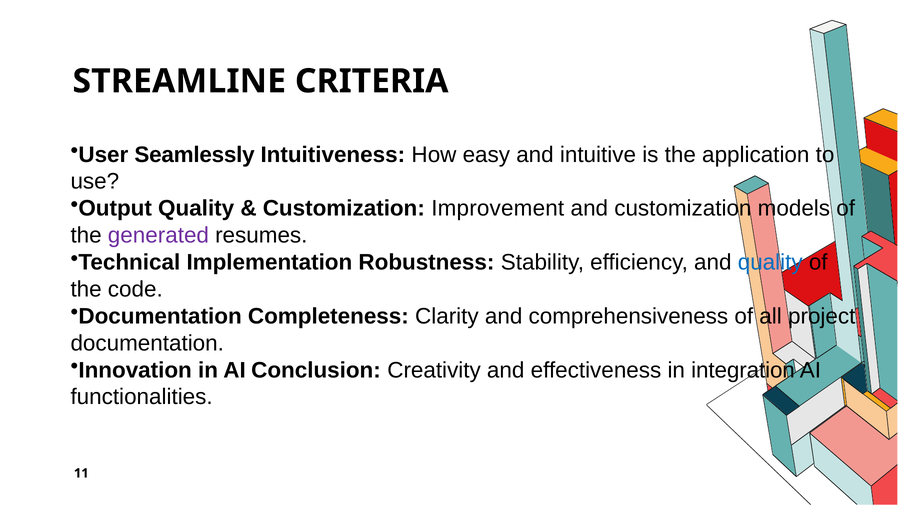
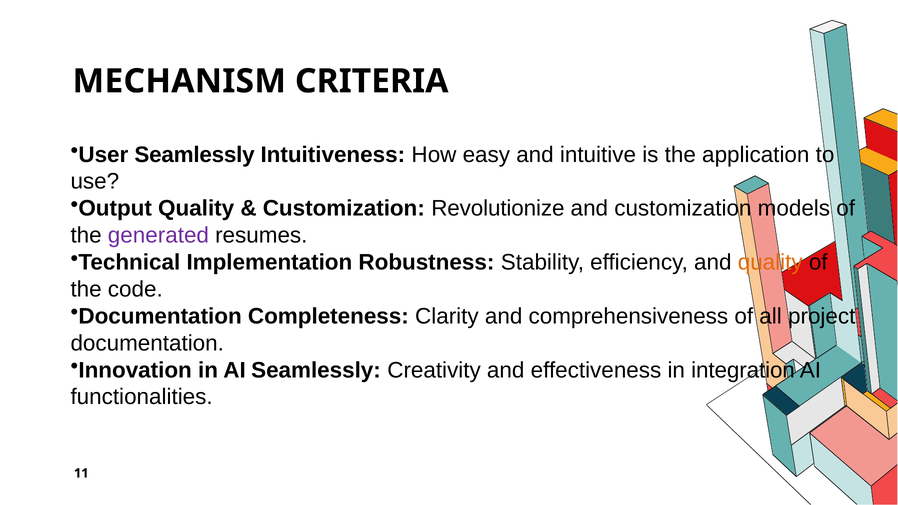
STREAMLINE: STREAMLINE -> MECHANISM (179, 81)
Improvement: Improvement -> Revolutionize (498, 209)
quality colour: blue -> orange (770, 262)
AI Conclusion: Conclusion -> Seamlessly (316, 370)
